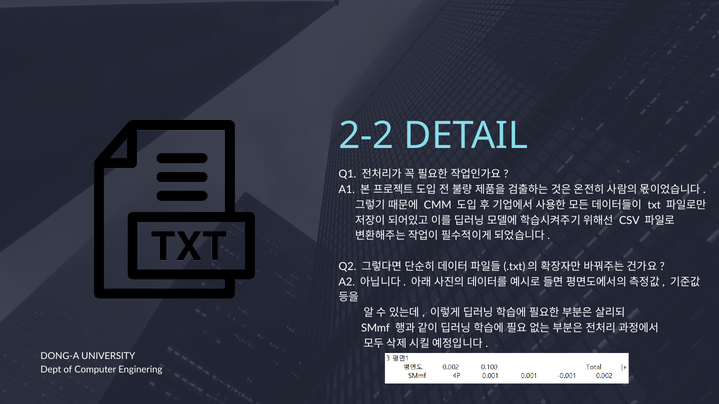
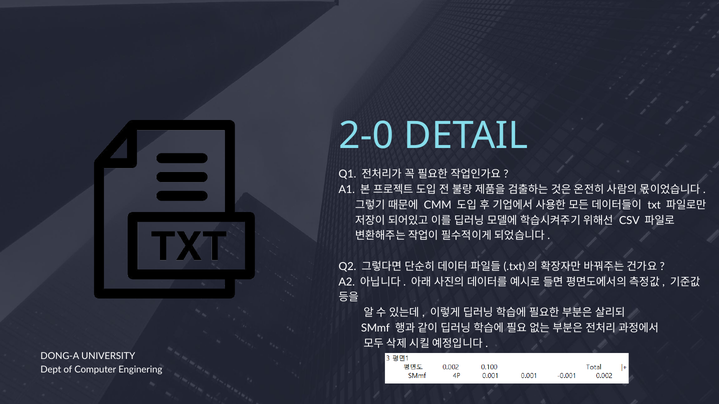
2-2: 2-2 -> 2-0 (366, 136)
